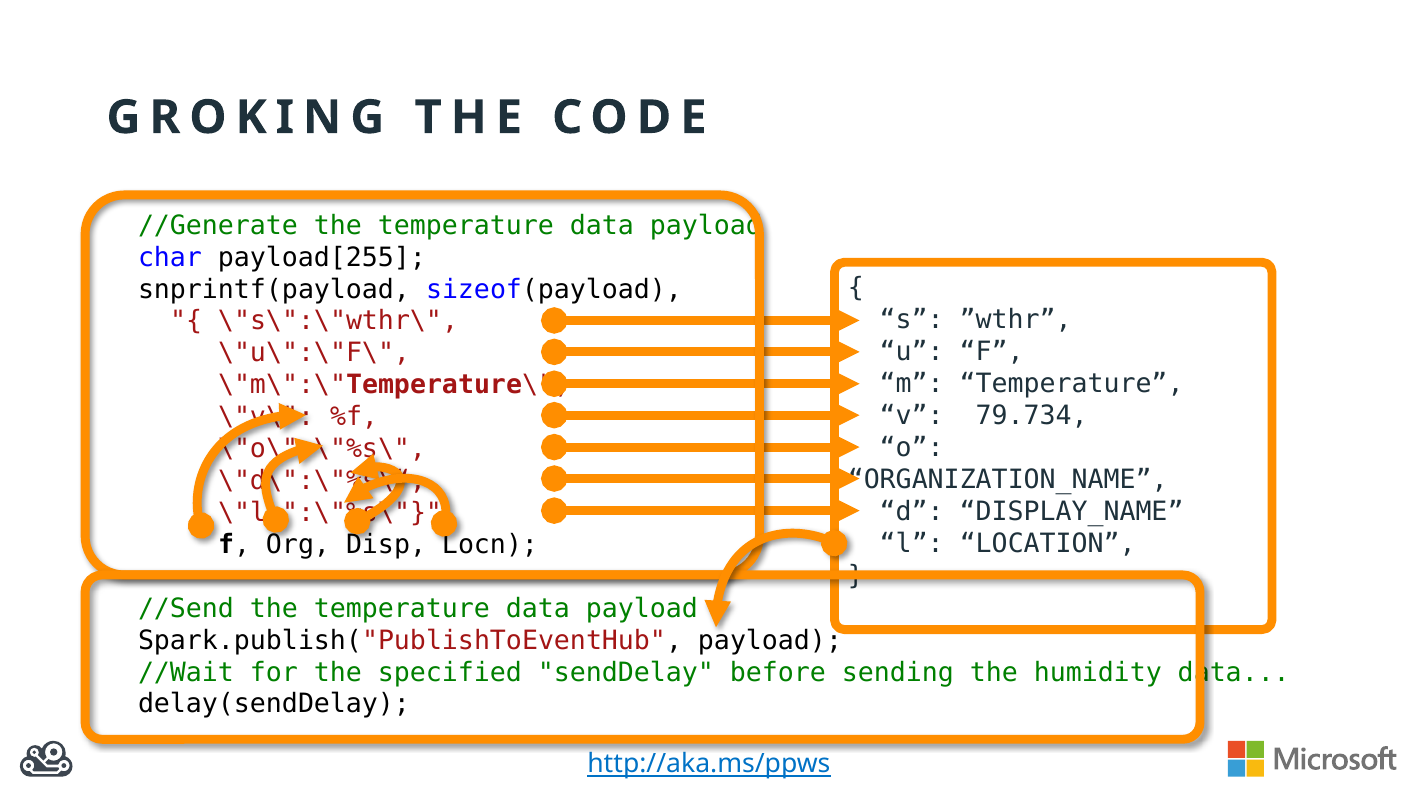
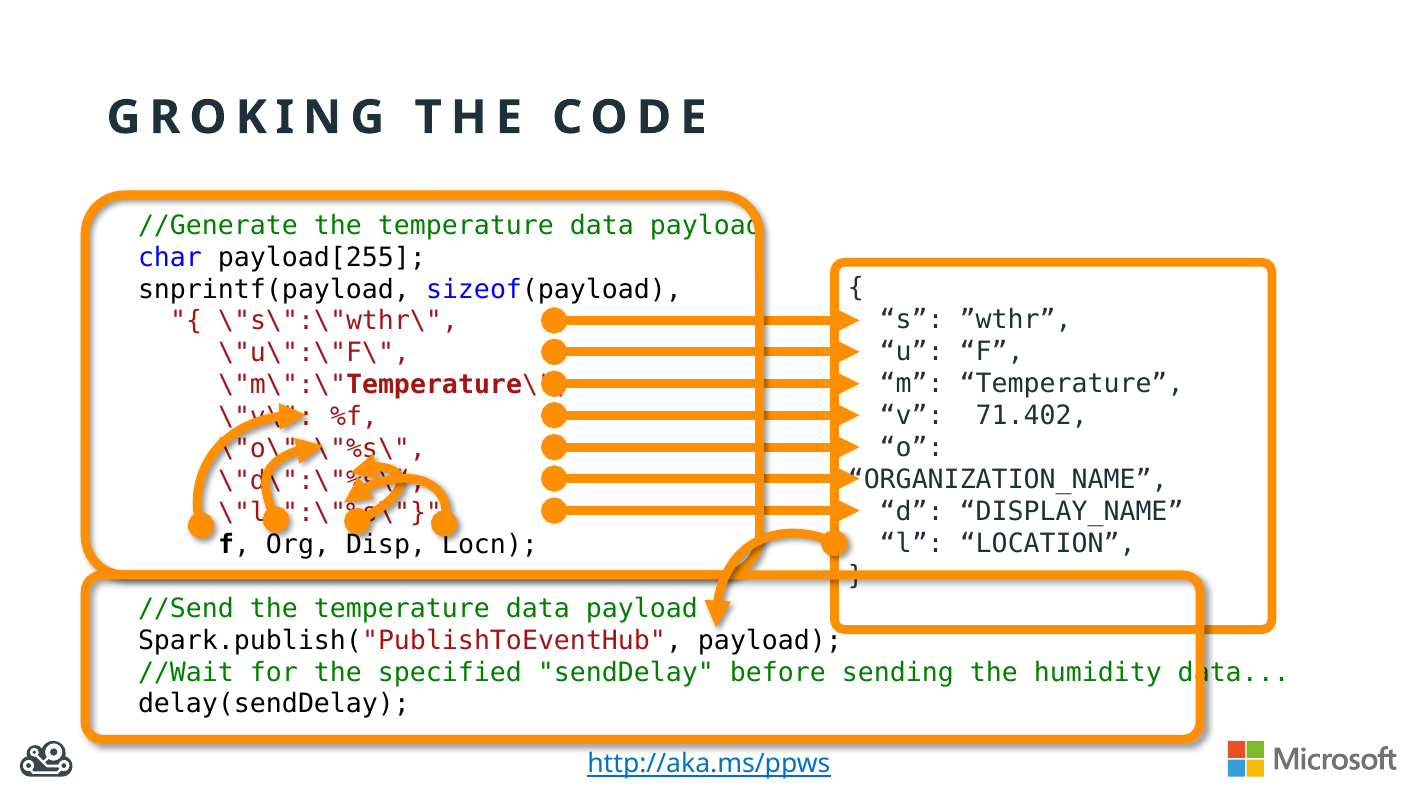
79.734: 79.734 -> 71.402 (1032, 416)
